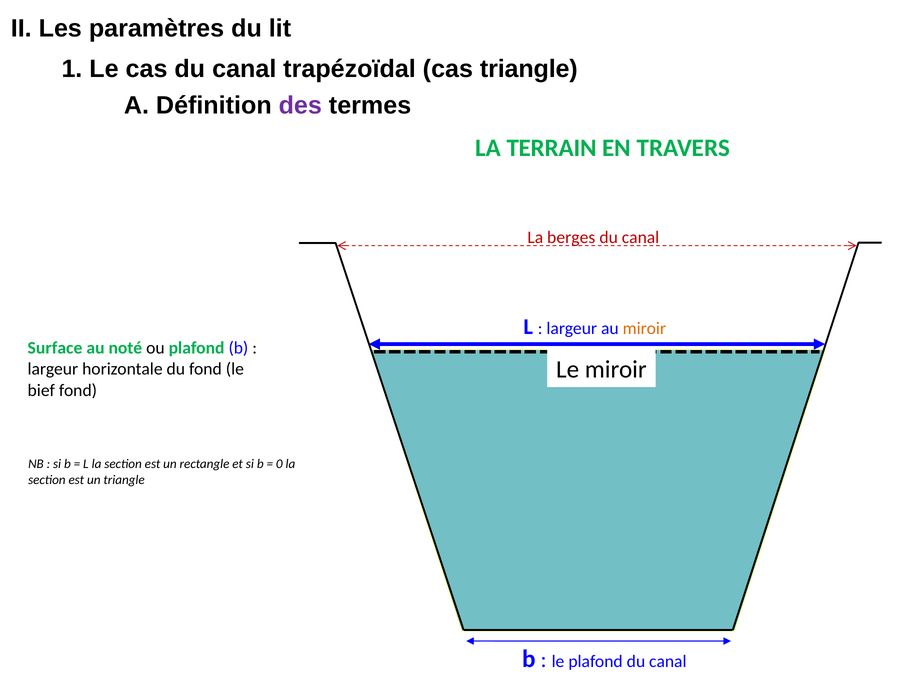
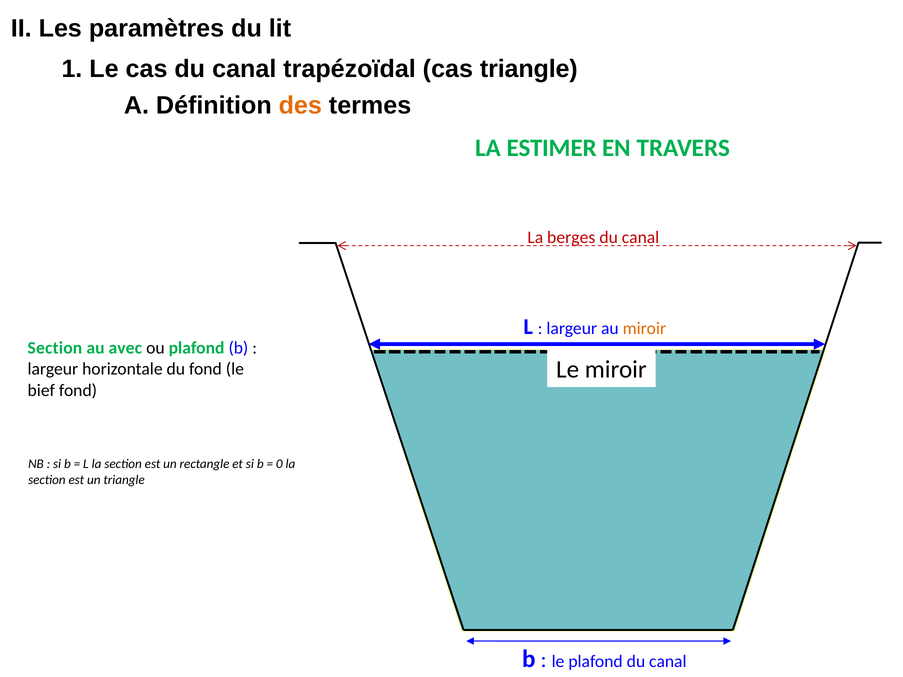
des colour: purple -> orange (300, 105)
TERRAIN: TERRAIN -> ESTIMER (552, 148)
Surface: Surface -> Section (55, 348)
noté: noté -> avec (125, 348)
